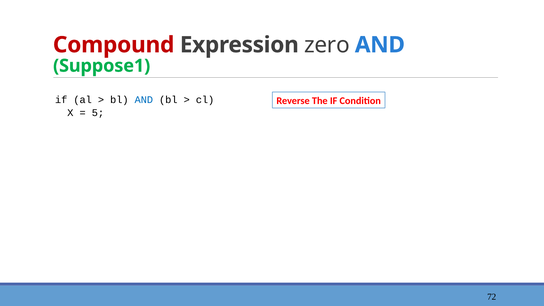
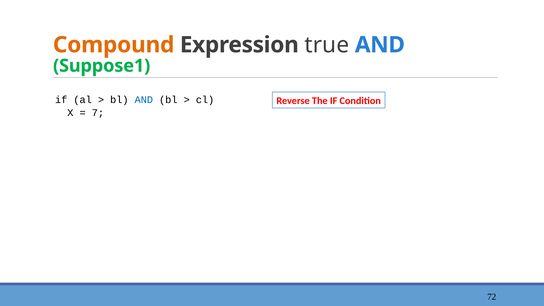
Compound colour: red -> orange (114, 45)
zero: zero -> true (327, 45)
5: 5 -> 7 (98, 113)
